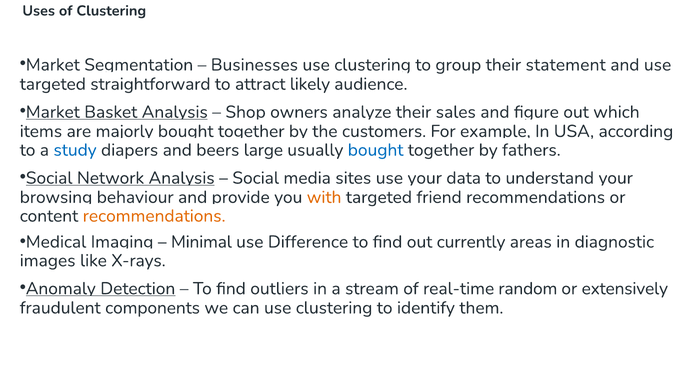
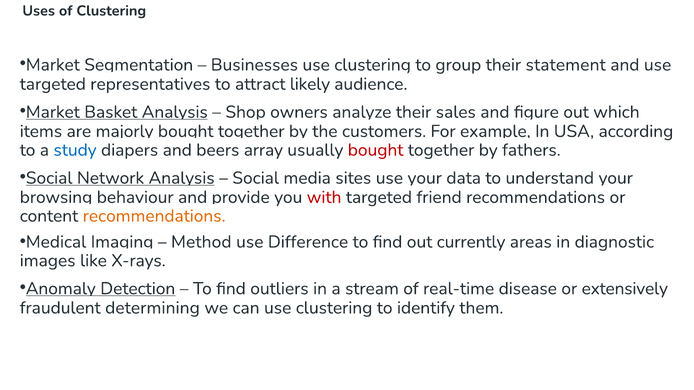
straightforward: straightforward -> representatives (150, 84)
large: large -> array (263, 150)
bought colour: blue -> red (376, 150)
with colour: orange -> red (324, 197)
Minimal: Minimal -> Method (201, 242)
random: random -> disease (528, 289)
components: components -> determining (152, 308)
